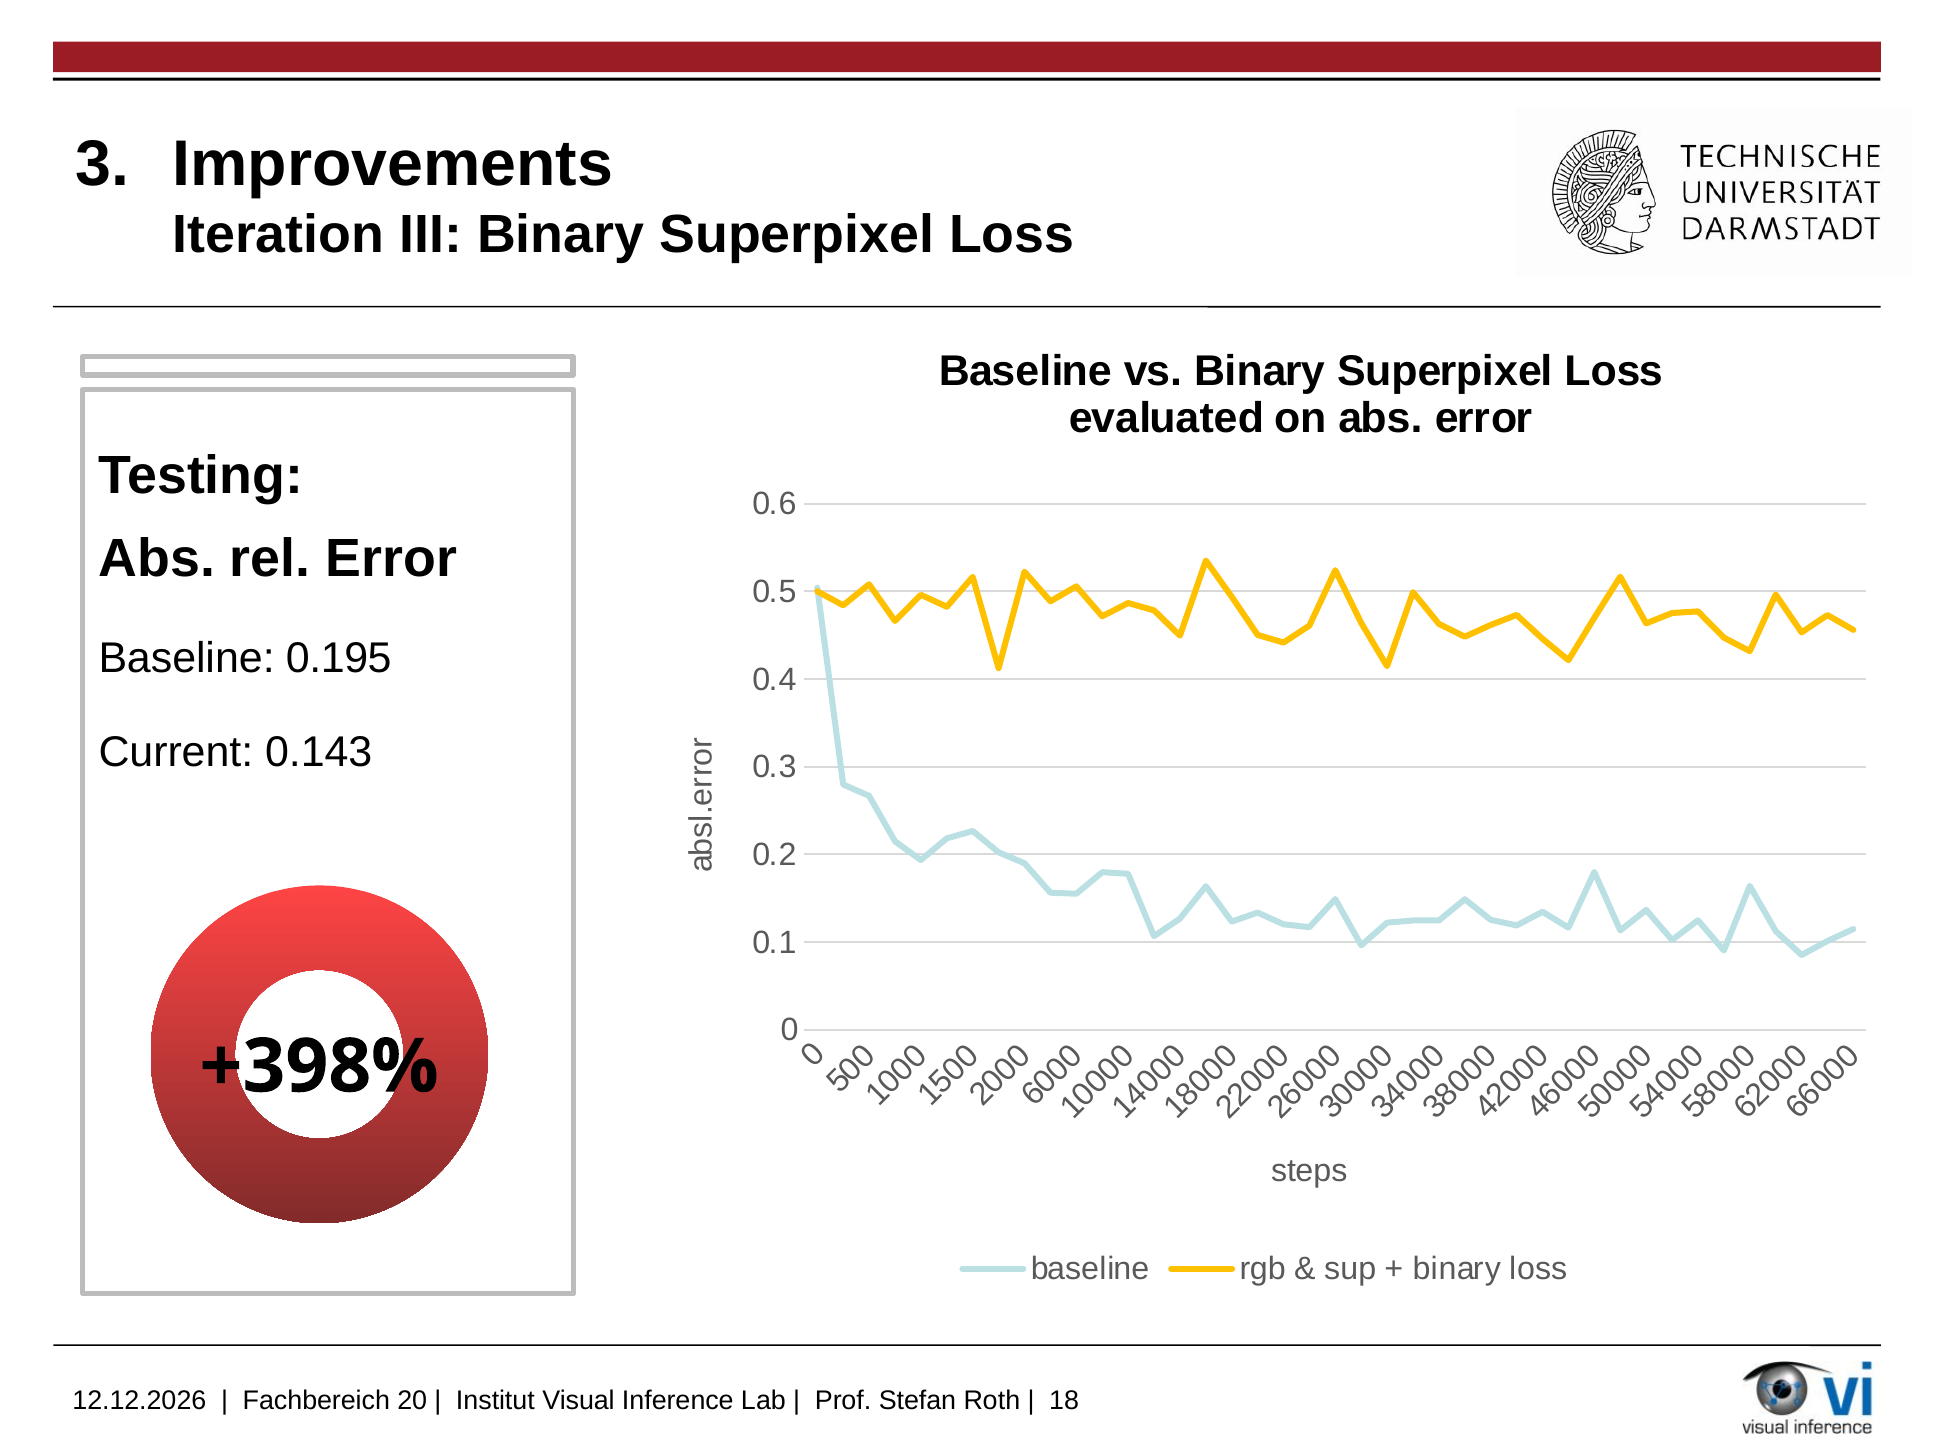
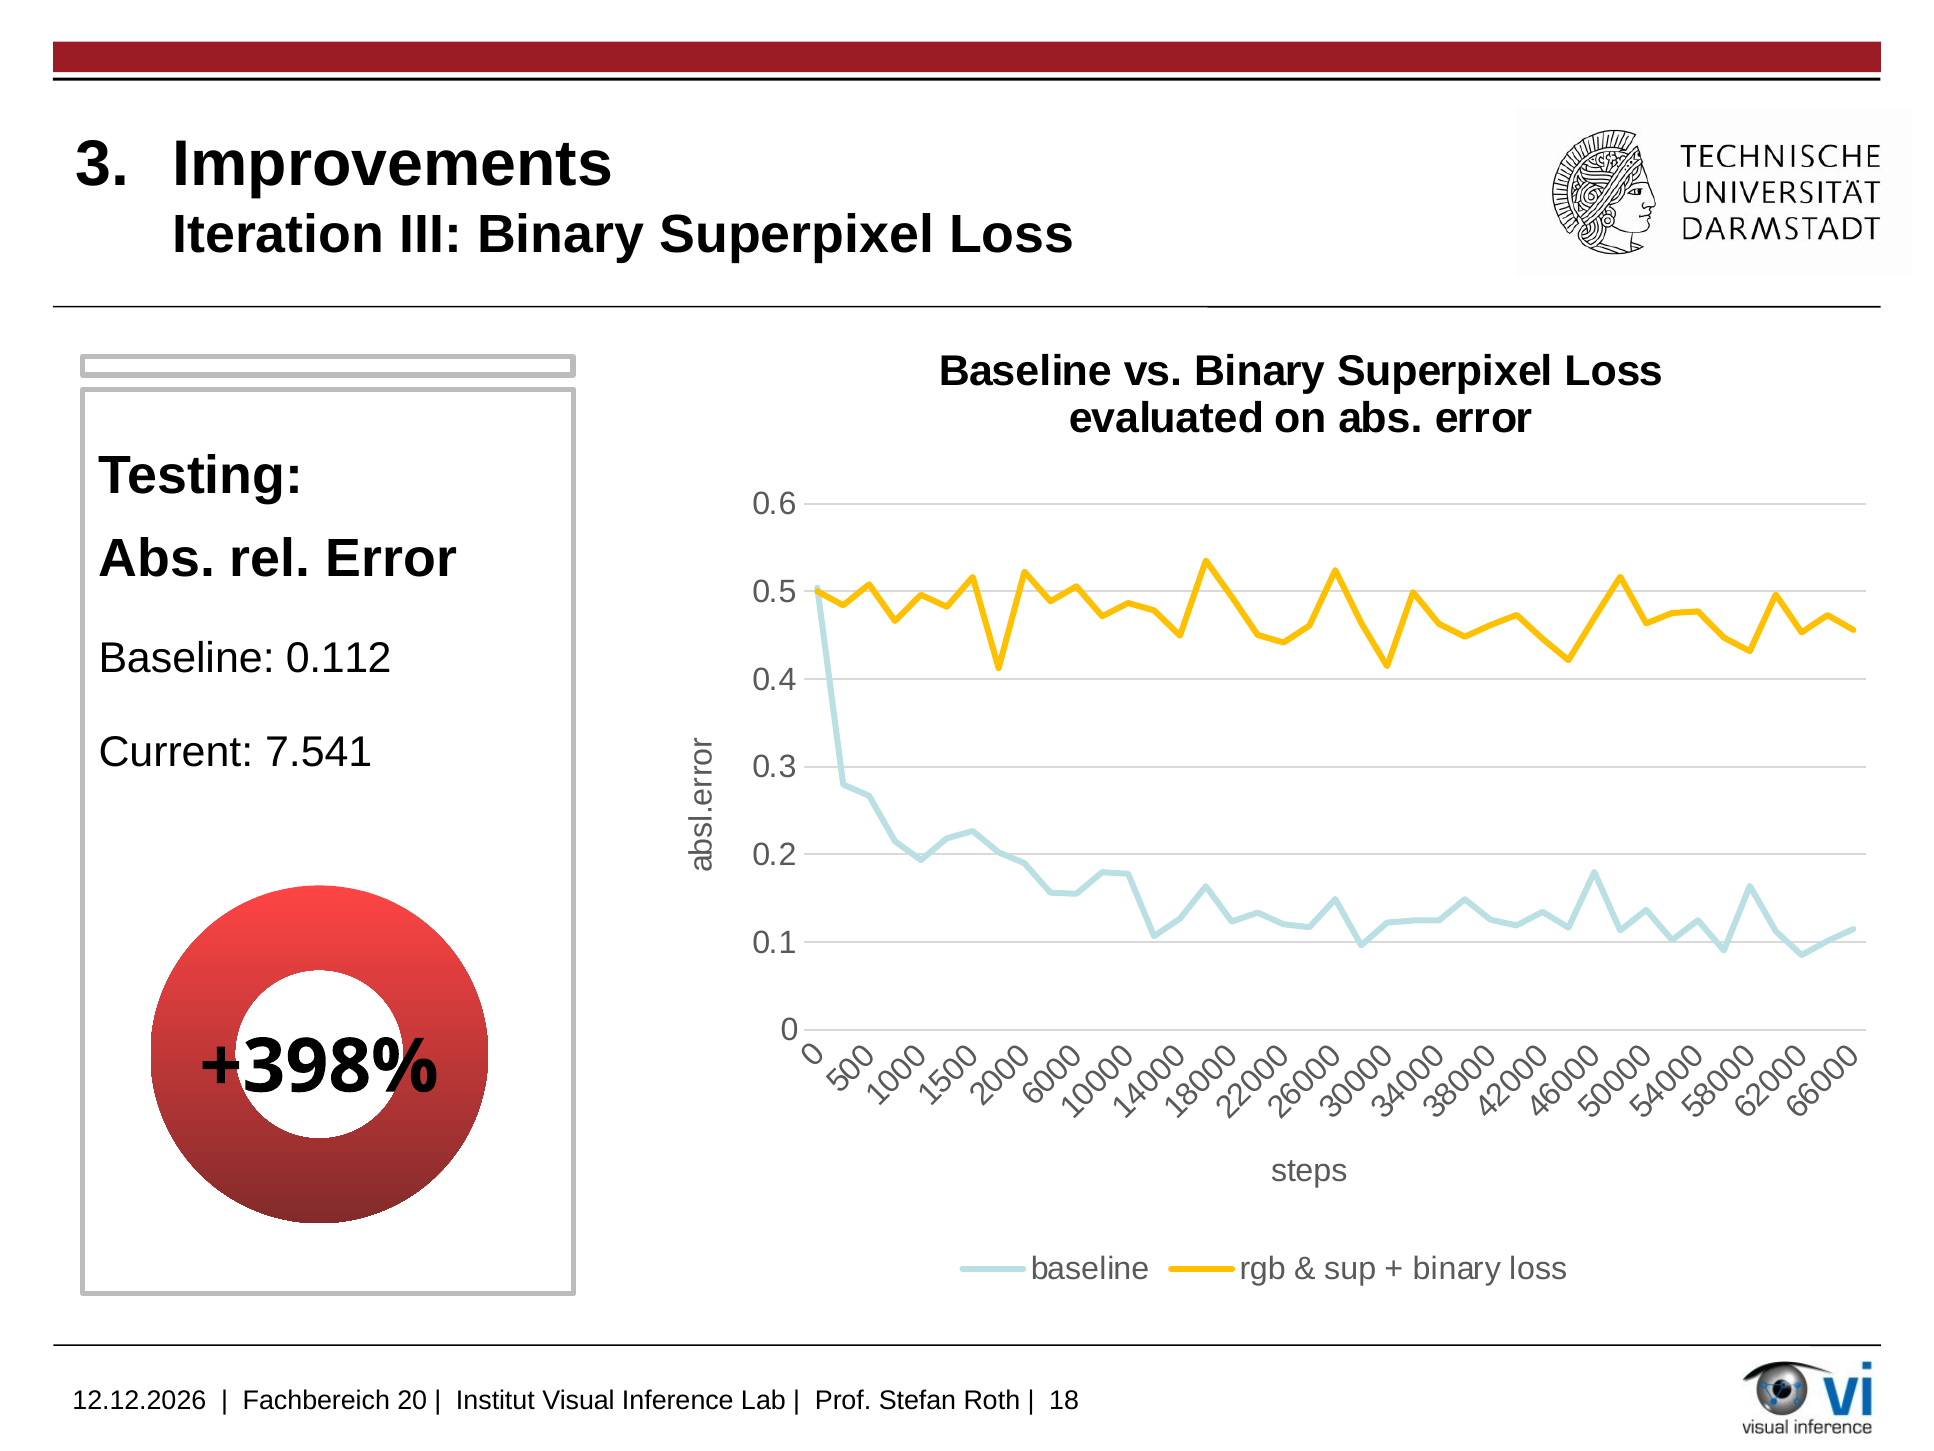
0.195: 0.195 -> 0.112 (339, 659)
0.143: 0.143 -> 7.541 (319, 752)
